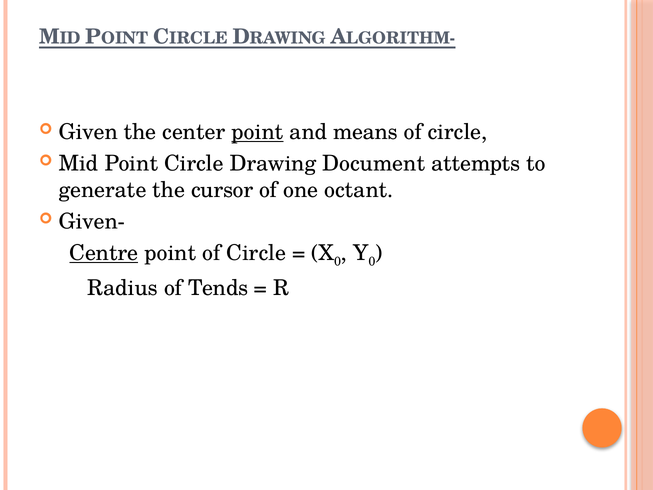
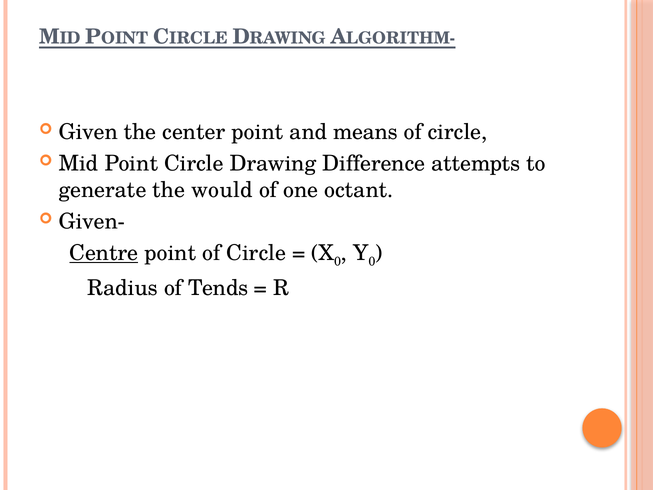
point underline: present -> none (257, 132)
Document: Document -> Difference (374, 164)
cursor: cursor -> would (222, 190)
